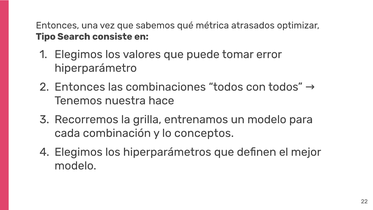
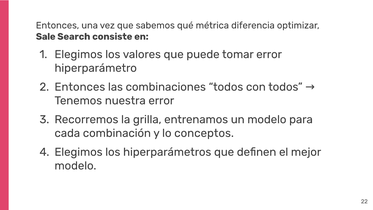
atrasados: atrasados -> diferencia (253, 25)
Tipo: Tipo -> Sale (46, 37)
nuestra hace: hace -> error (161, 100)
